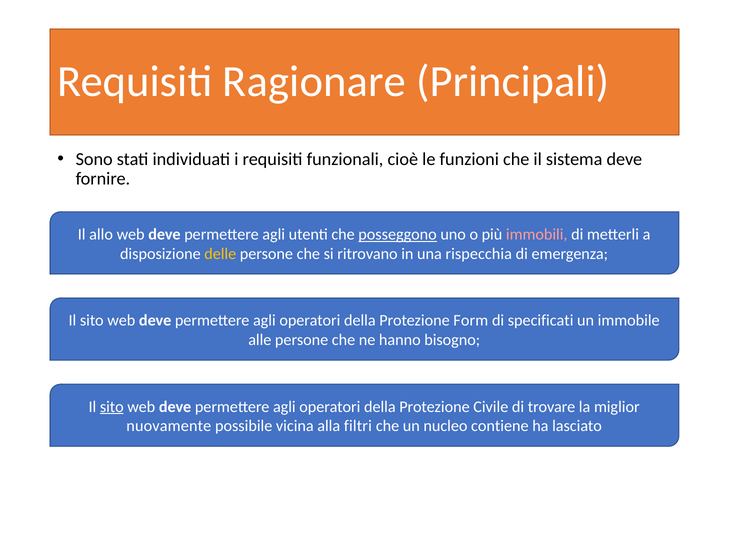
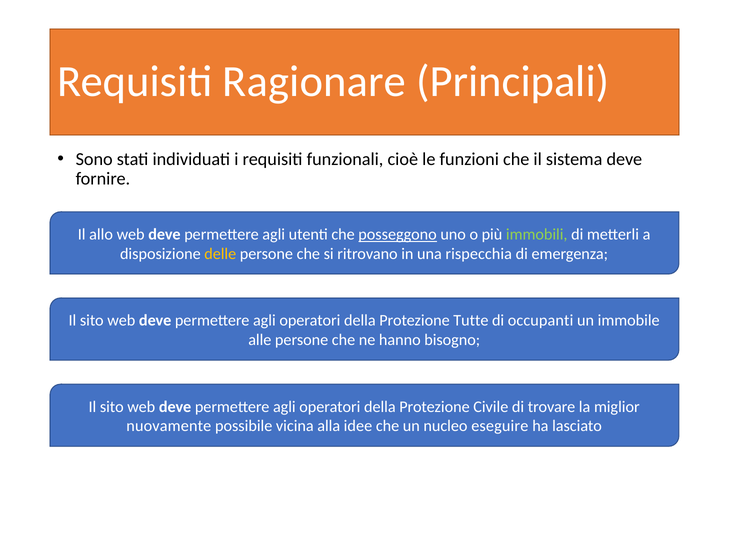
immobili colour: pink -> light green (537, 234)
Form: Form -> Tutte (471, 320)
specificati: specificati -> occupanti (541, 320)
sito underline: present -> none (112, 406)
filtri: filtri -> idee (358, 426)
contiene: contiene -> eseguire (500, 426)
